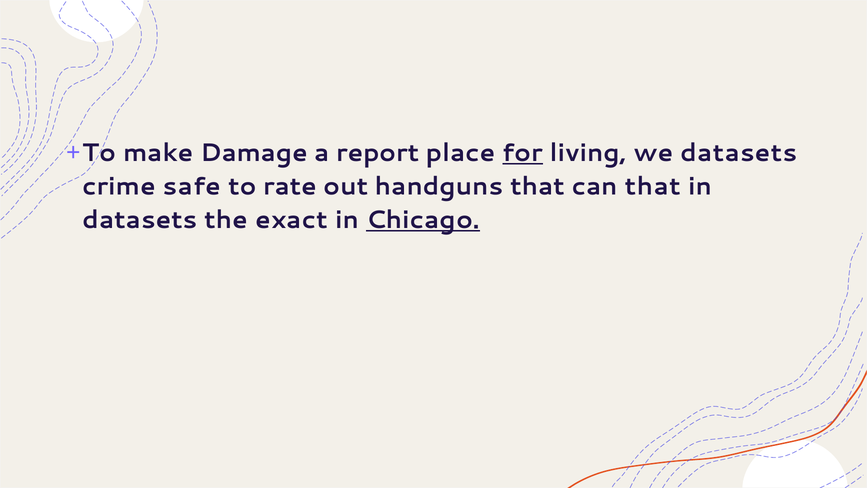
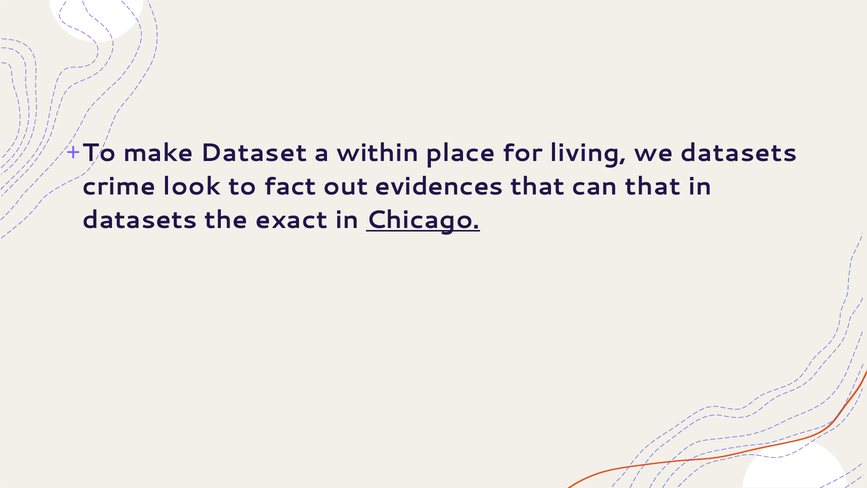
Damage: Damage -> Dataset (254, 153)
report: report -> within (378, 153)
for underline: present -> none (523, 153)
safe: safe -> look (192, 186)
rate: rate -> fact (290, 186)
handguns: handguns -> evidences (439, 186)
